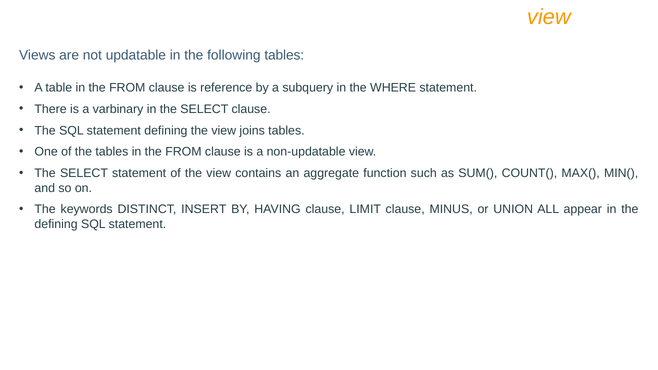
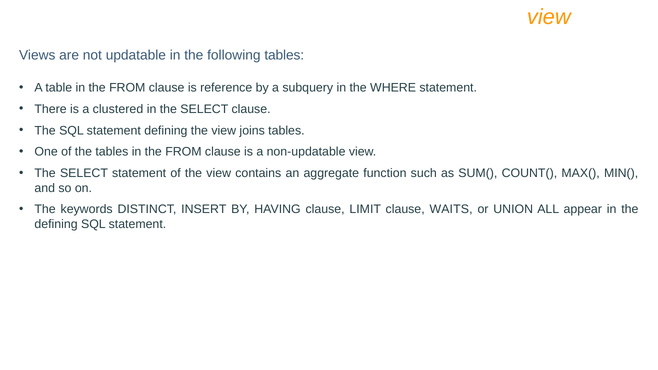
varbinary: varbinary -> clustered (118, 109)
MINUS: MINUS -> WAITS (451, 209)
